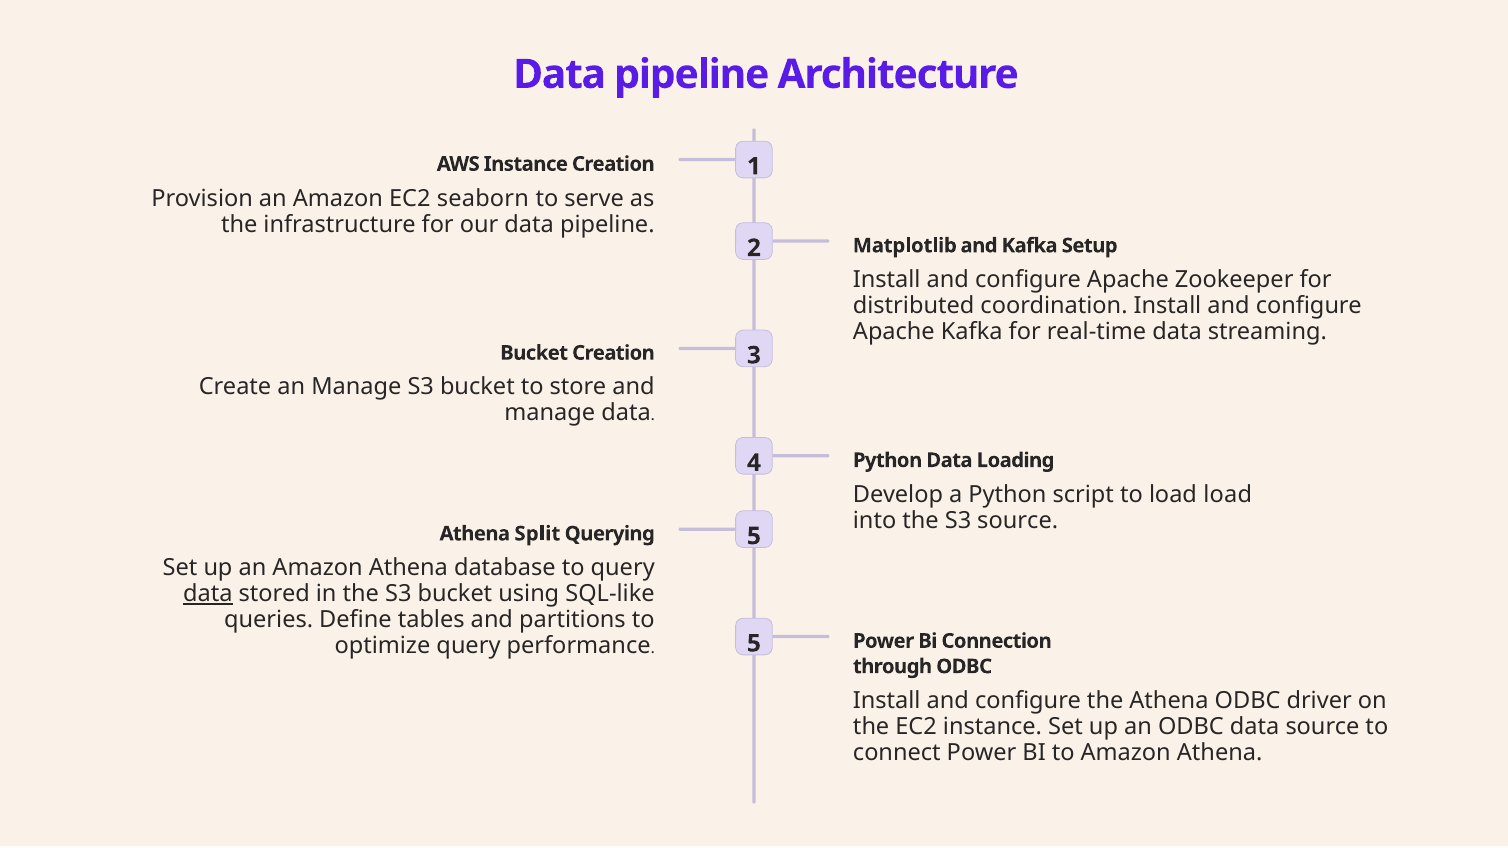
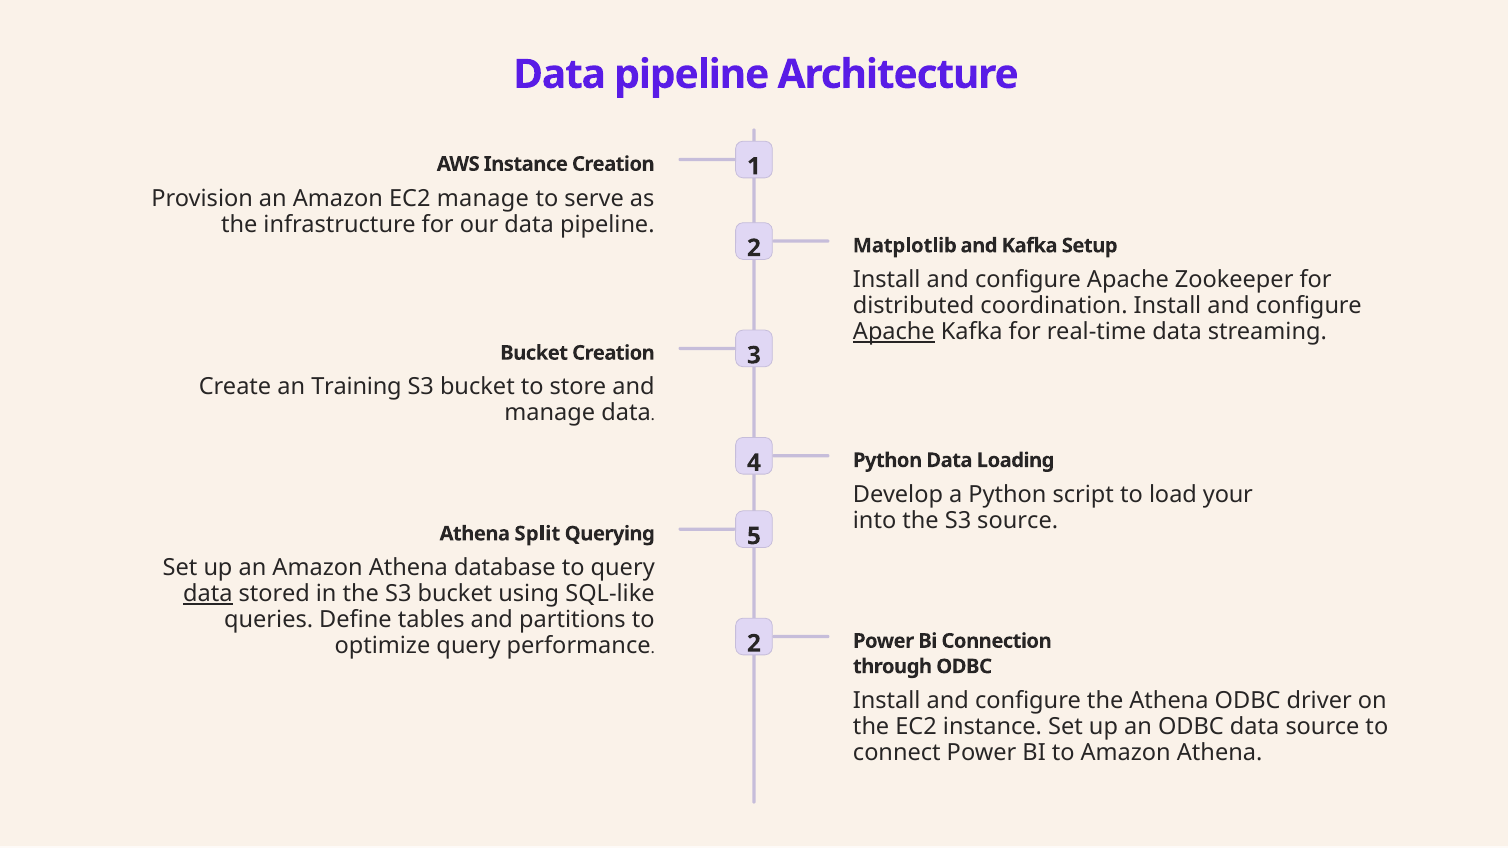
EC2 seaborn: seaborn -> manage (483, 198)
Apache underline: none -> present (894, 332)
an Manage: Manage -> Training (356, 387)
load load: load -> your (1228, 495)
5: 5 -> 2 (754, 644)
